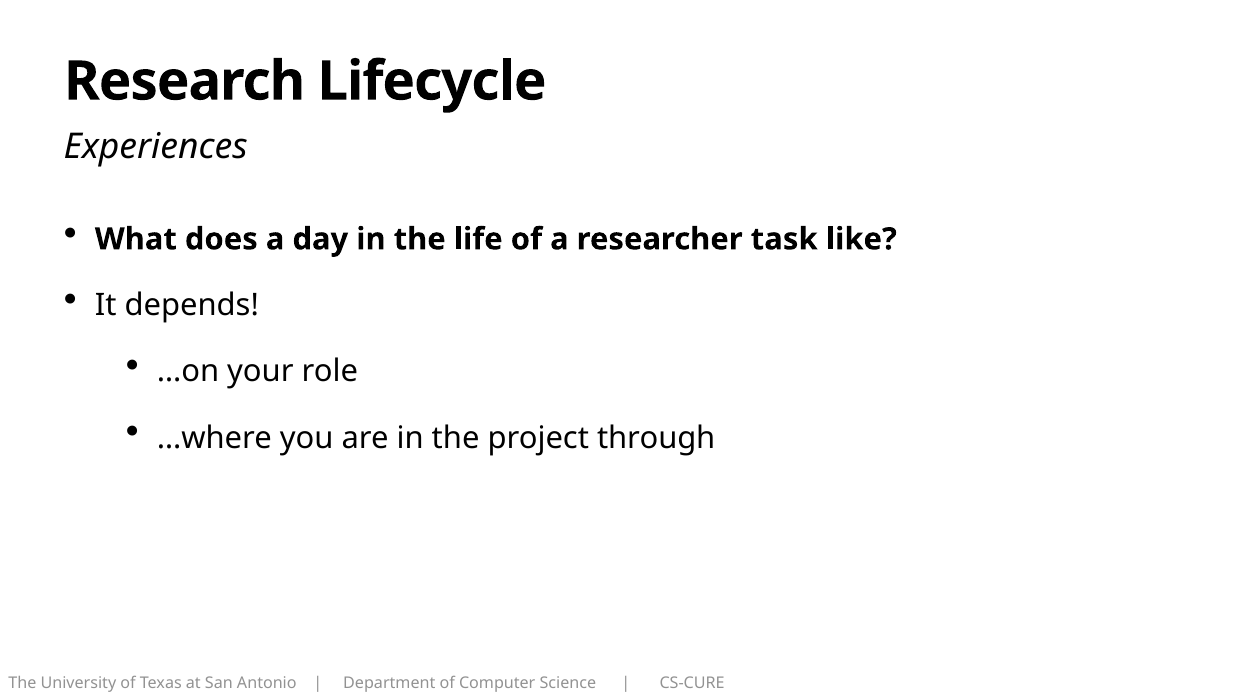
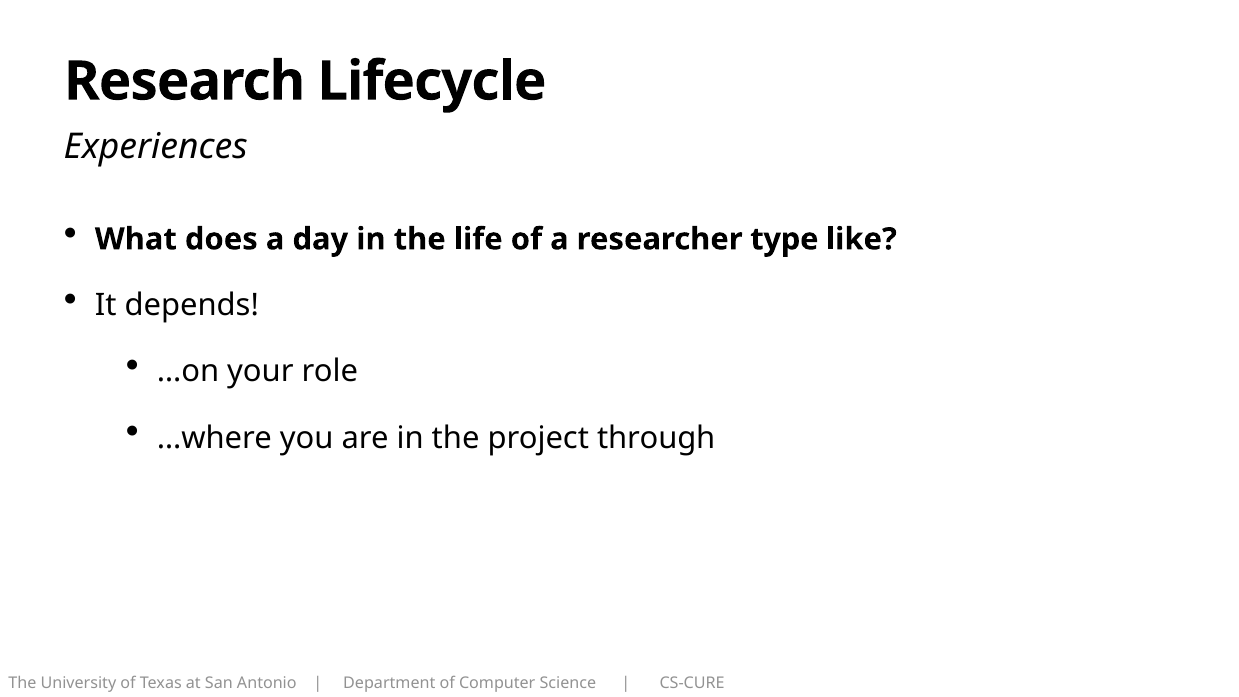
task: task -> type (784, 239)
